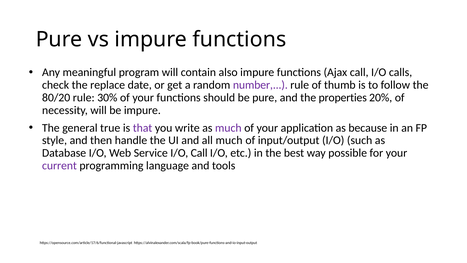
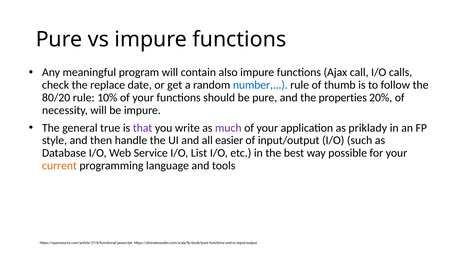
number colour: purple -> blue (260, 85)
30%: 30% -> 10% (107, 98)
because: because -> priklady (368, 128)
all much: much -> easier (229, 140)
I/O Call: Call -> List (199, 153)
current colour: purple -> orange (59, 165)
